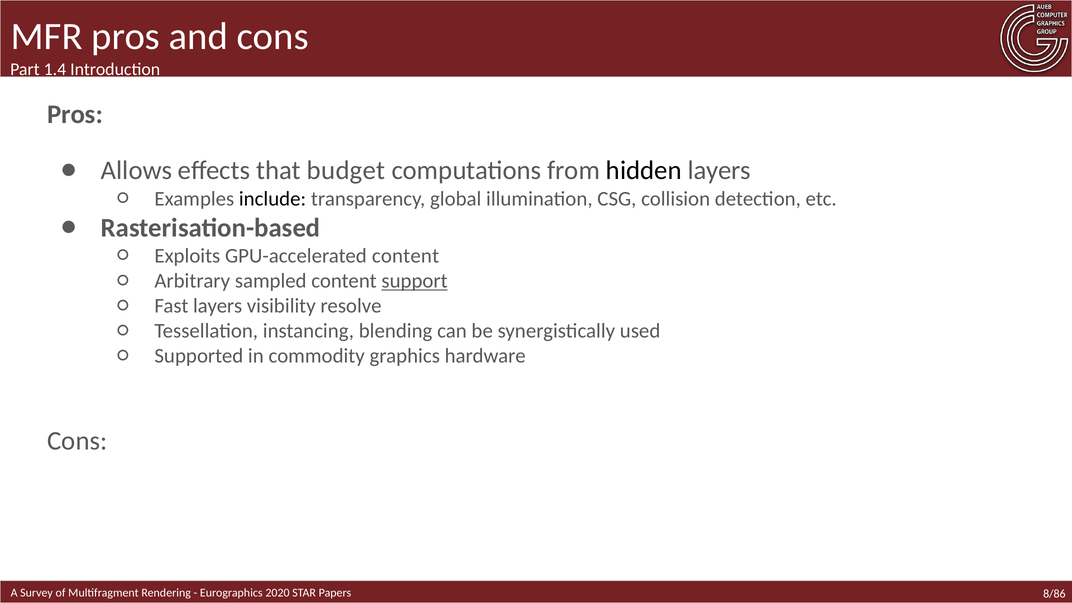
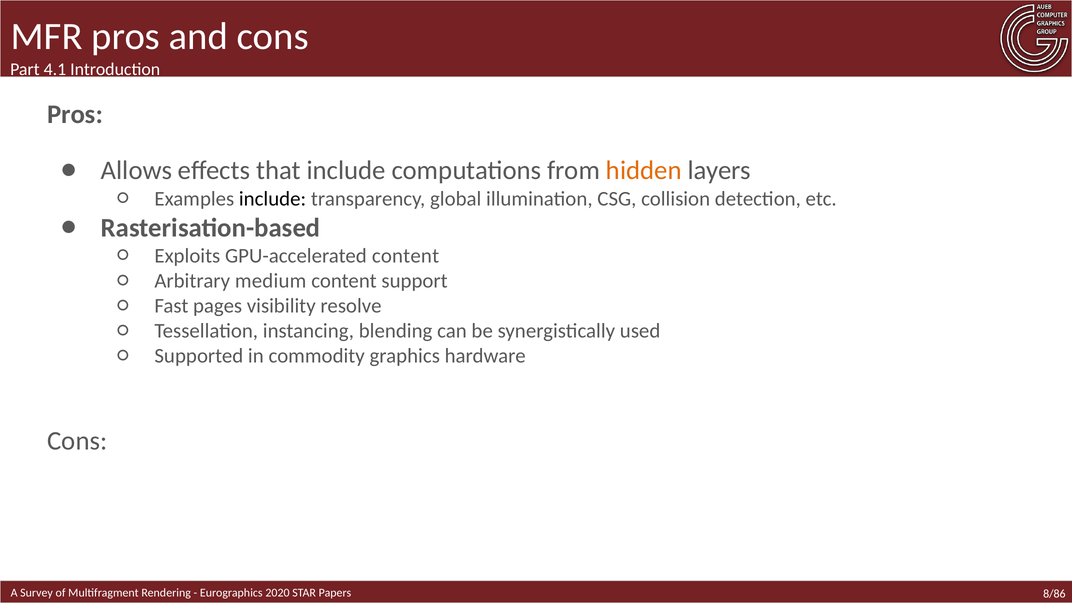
1.4: 1.4 -> 4.1 (55, 69)
that budget: budget -> include (346, 171)
hidden colour: black -> orange (644, 171)
Arbitrary sampled: sampled -> medium (271, 281)
support underline: present -> none (415, 281)
Fast layers: layers -> pages (218, 306)
